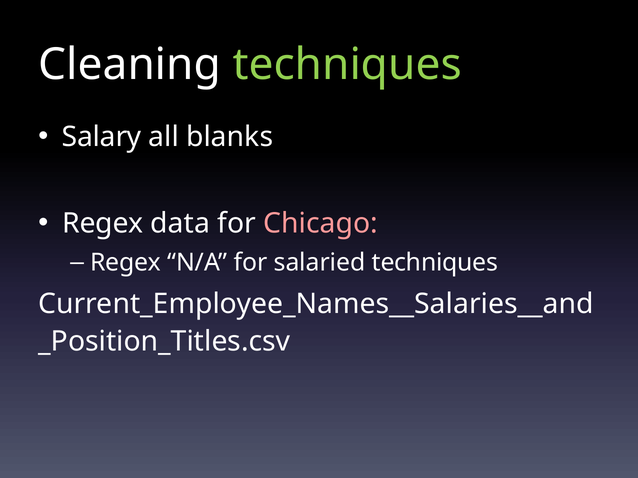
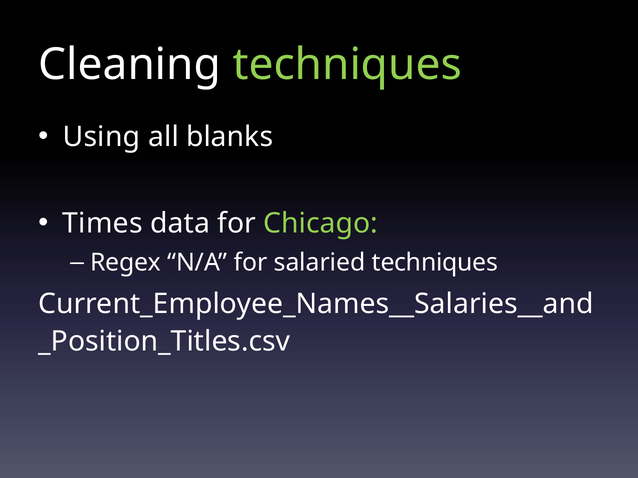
Salary: Salary -> Using (101, 137)
Regex: Regex -> Times (103, 223)
Chicago colour: pink -> light green (321, 223)
